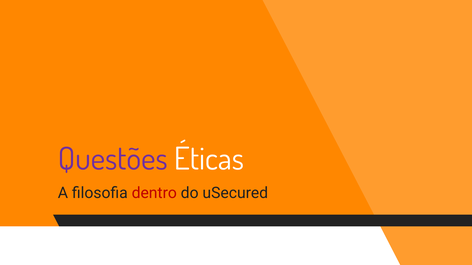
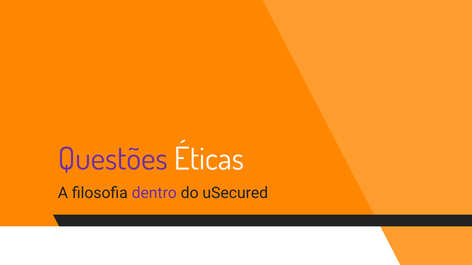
dentro colour: red -> purple (154, 193)
